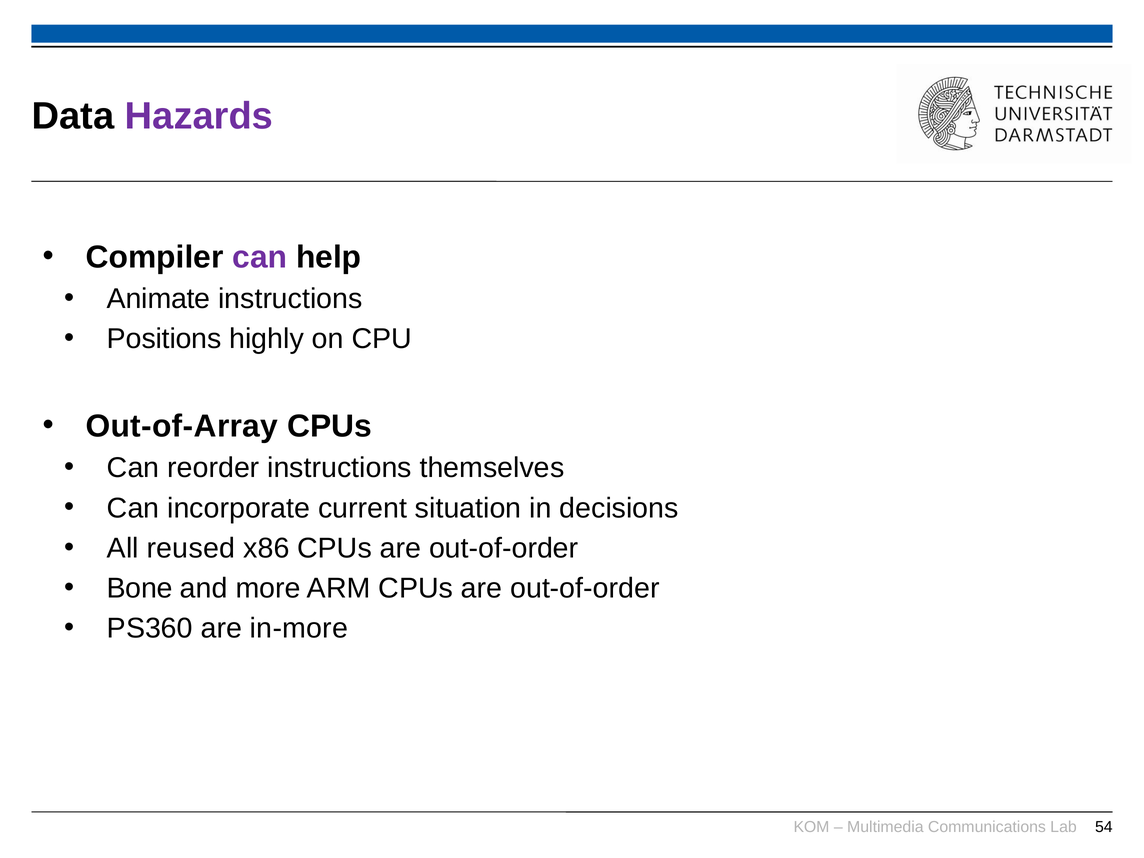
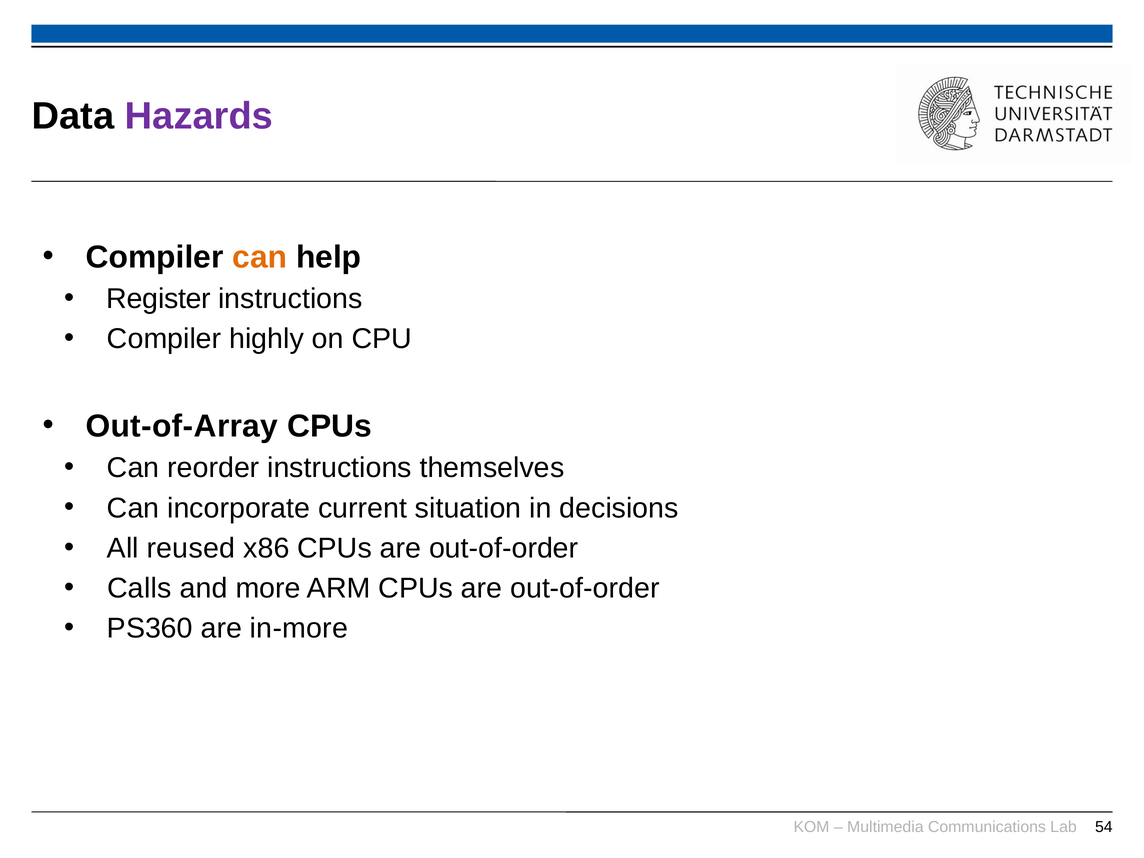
can colour: purple -> orange (260, 257)
Animate: Animate -> Register (159, 299)
Positions: Positions -> Compiler (164, 339)
Bone: Bone -> Calls (139, 588)
